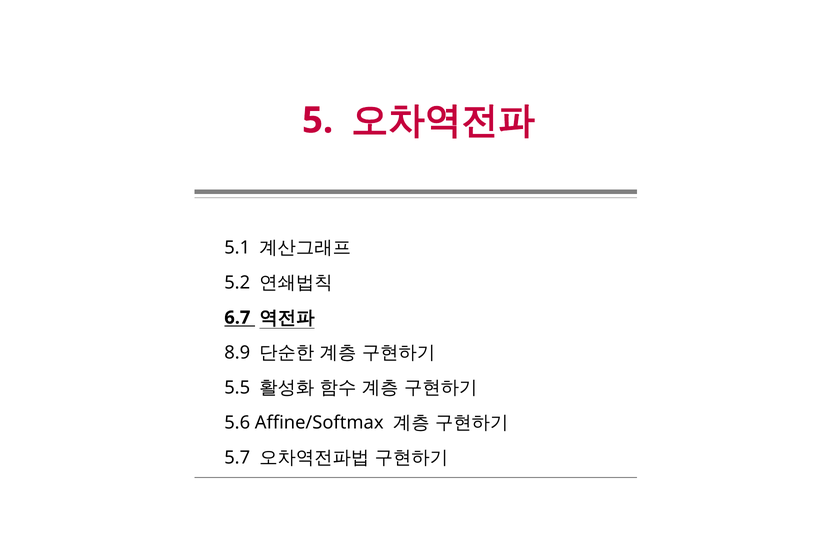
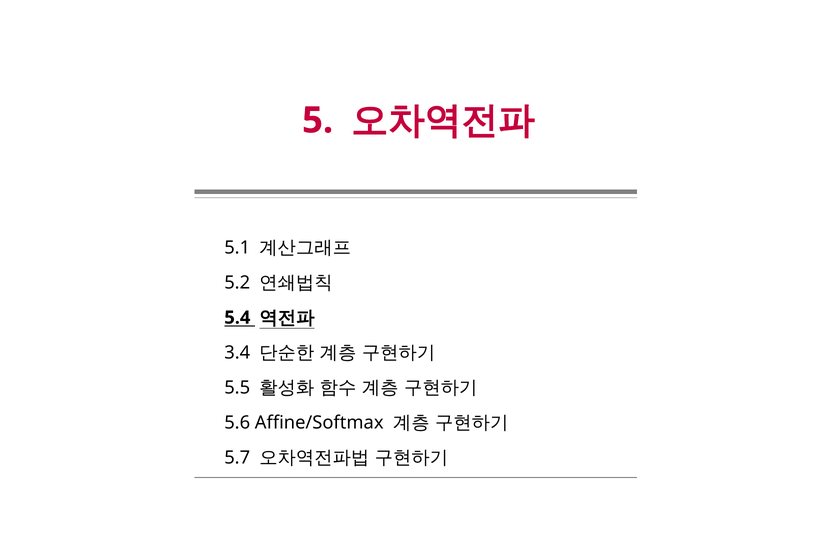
6.7: 6.7 -> 5.4 (237, 318)
8.9: 8.9 -> 3.4 (237, 353)
